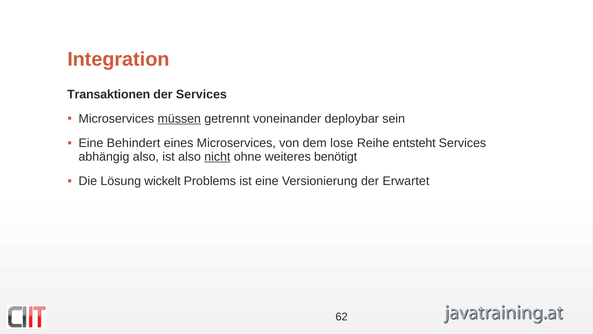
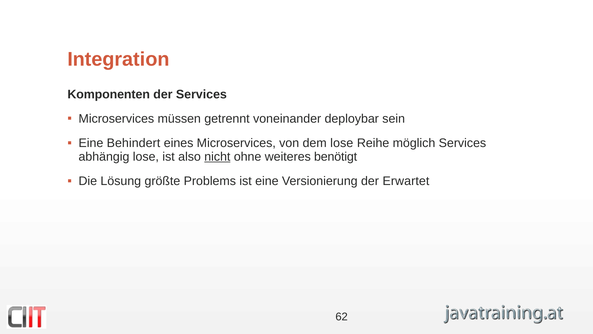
Transaktionen: Transaktionen -> Komponenten (109, 94)
müssen underline: present -> none (179, 119)
entsteht: entsteht -> möglich (414, 143)
abhängig also: also -> lose (146, 156)
wickelt: wickelt -> größte (162, 181)
